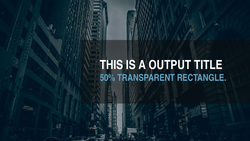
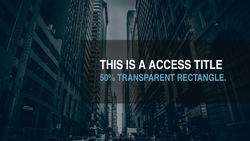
OUTPUT: OUTPUT -> ACCESS (170, 65)
